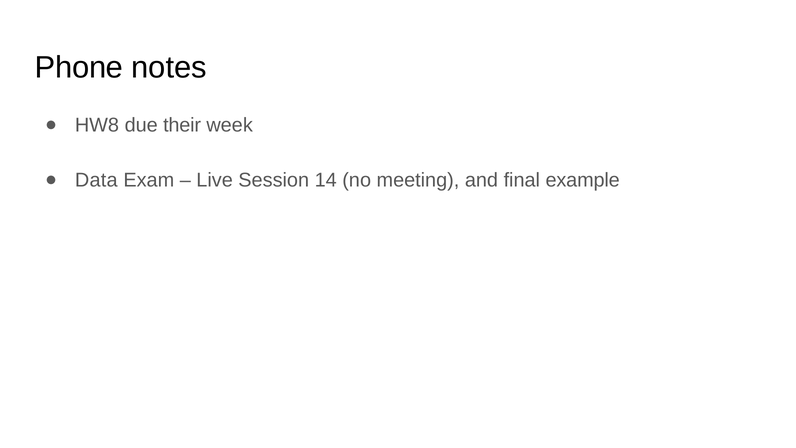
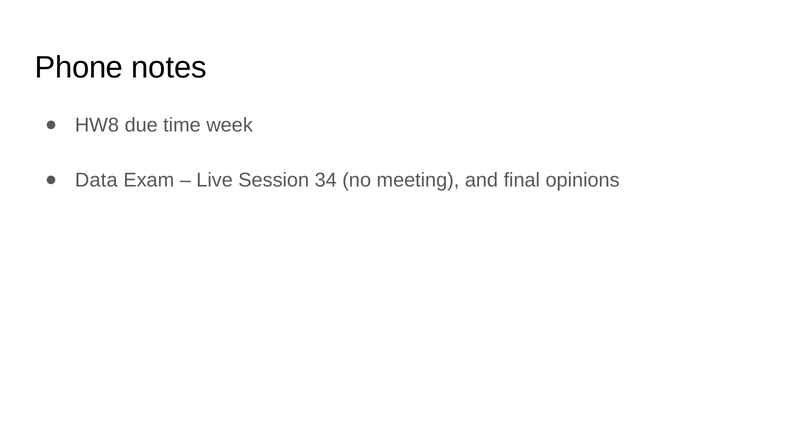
their: their -> time (182, 125)
14: 14 -> 34 (326, 180)
example: example -> opinions (583, 180)
